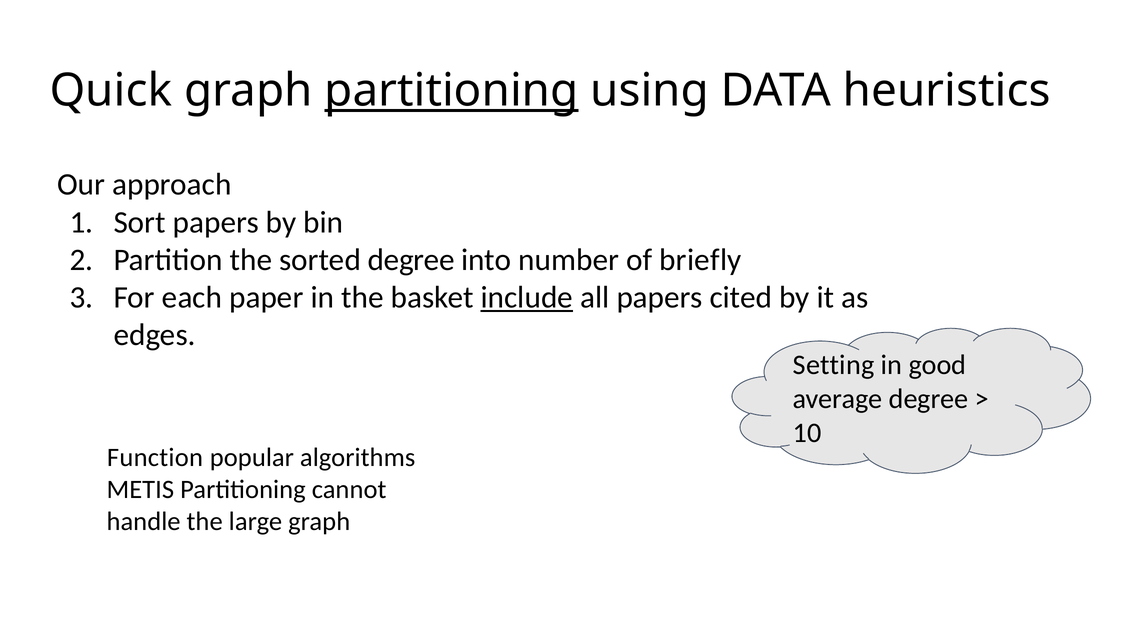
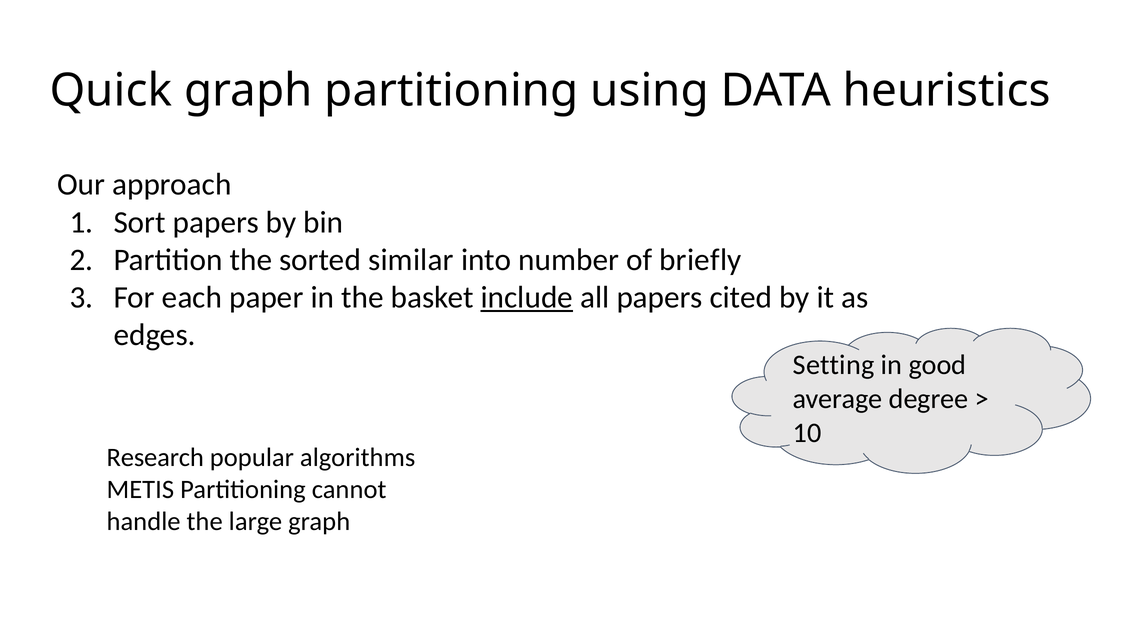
partitioning underline: present -> none (451, 91)
sorted degree: degree -> similar (411, 260)
Function: Function -> Research (155, 458)
